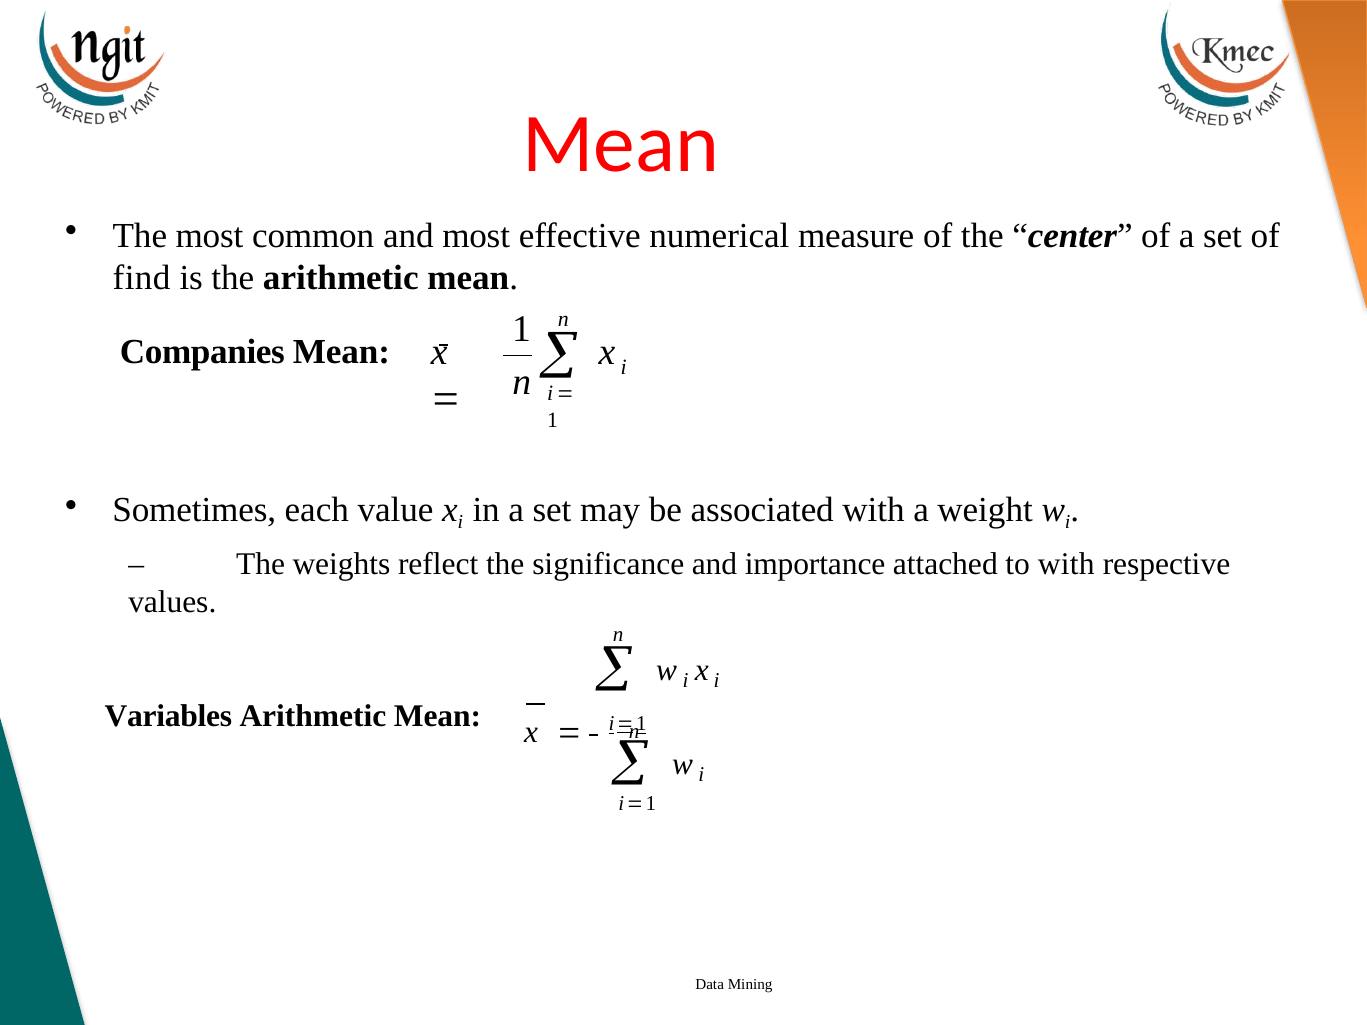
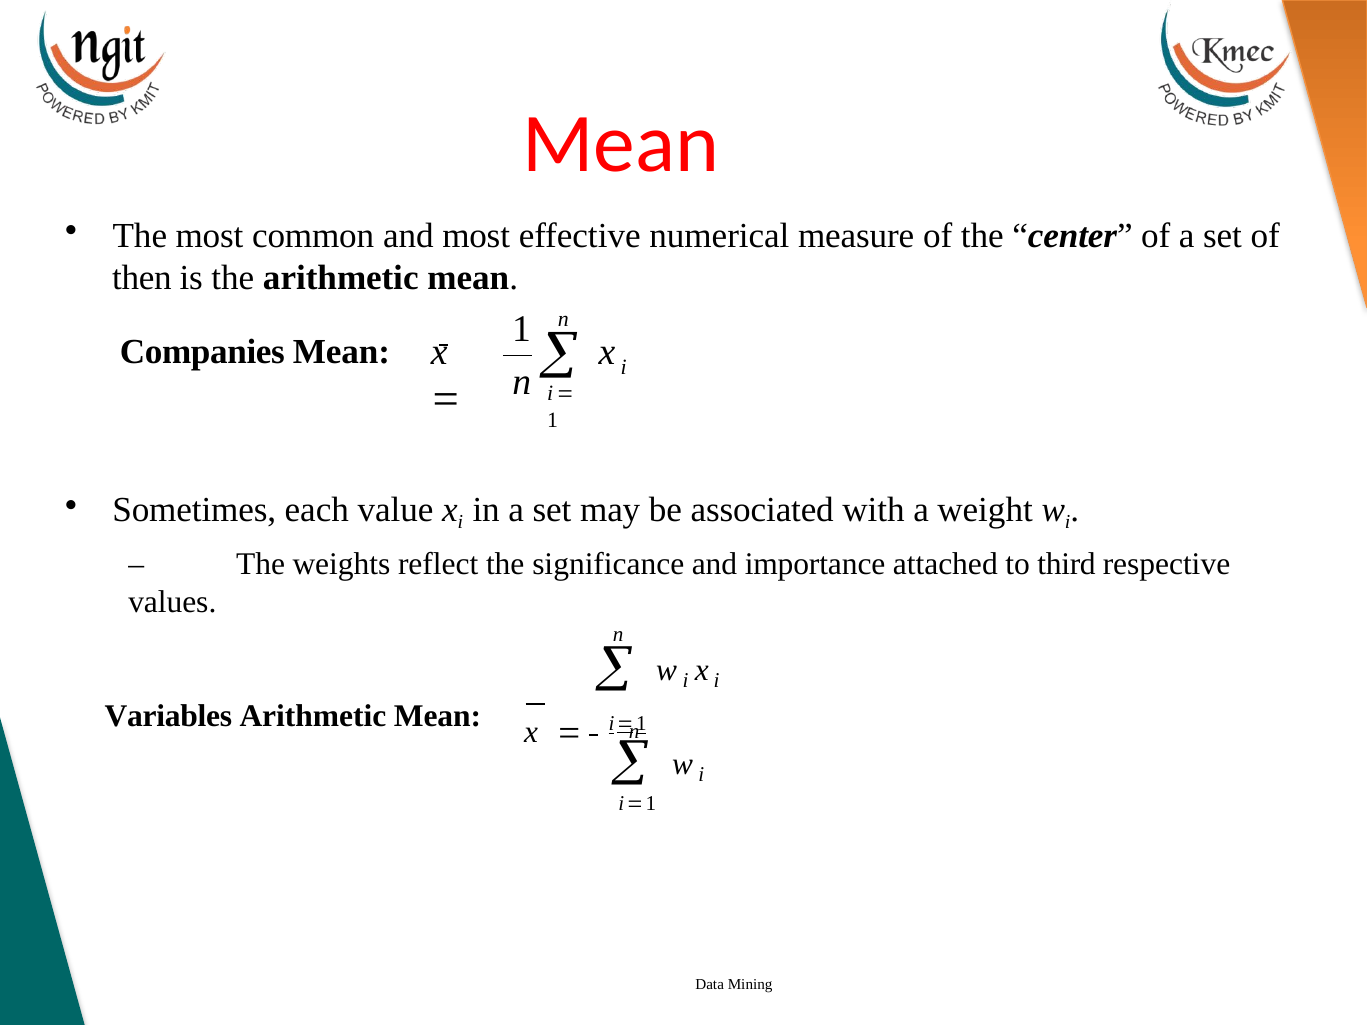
find: find -> then (142, 278)
to with: with -> third (1067, 564)
